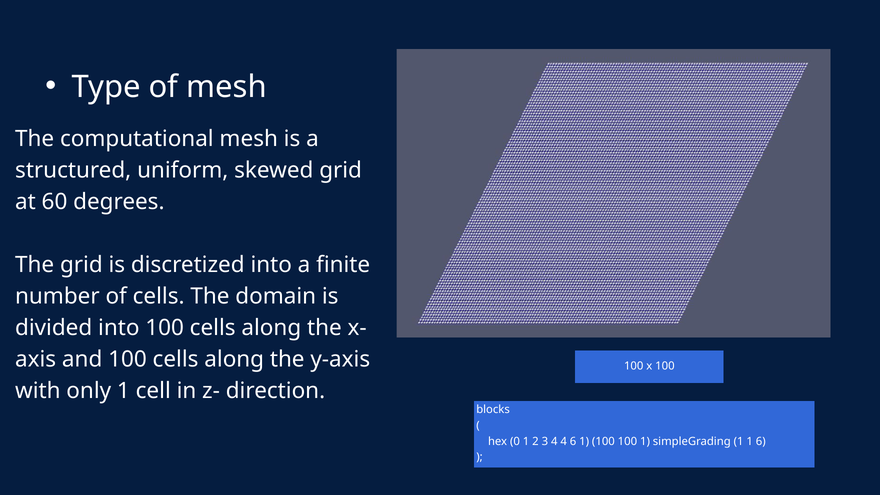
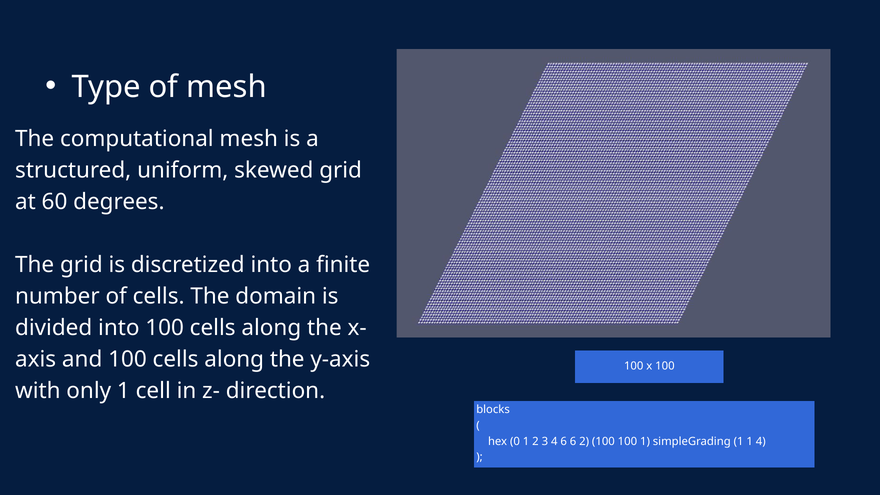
4 4: 4 -> 6 (564, 441)
6 1: 1 -> 2 (584, 441)
1 6: 6 -> 4 (761, 441)
